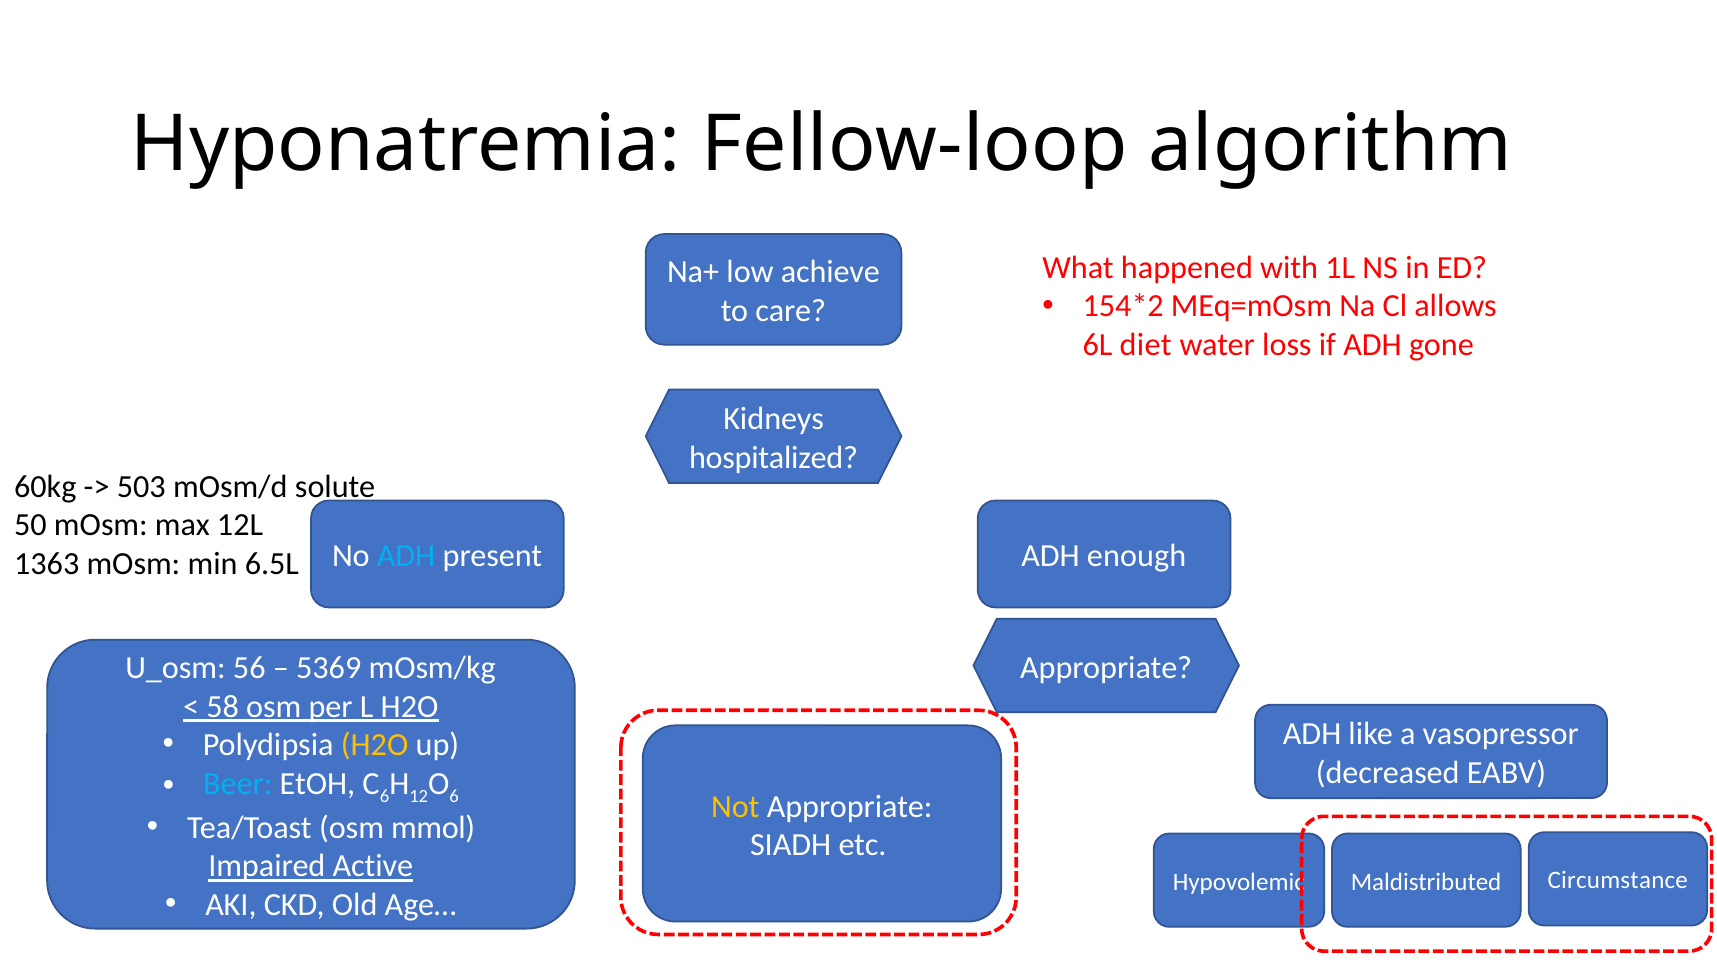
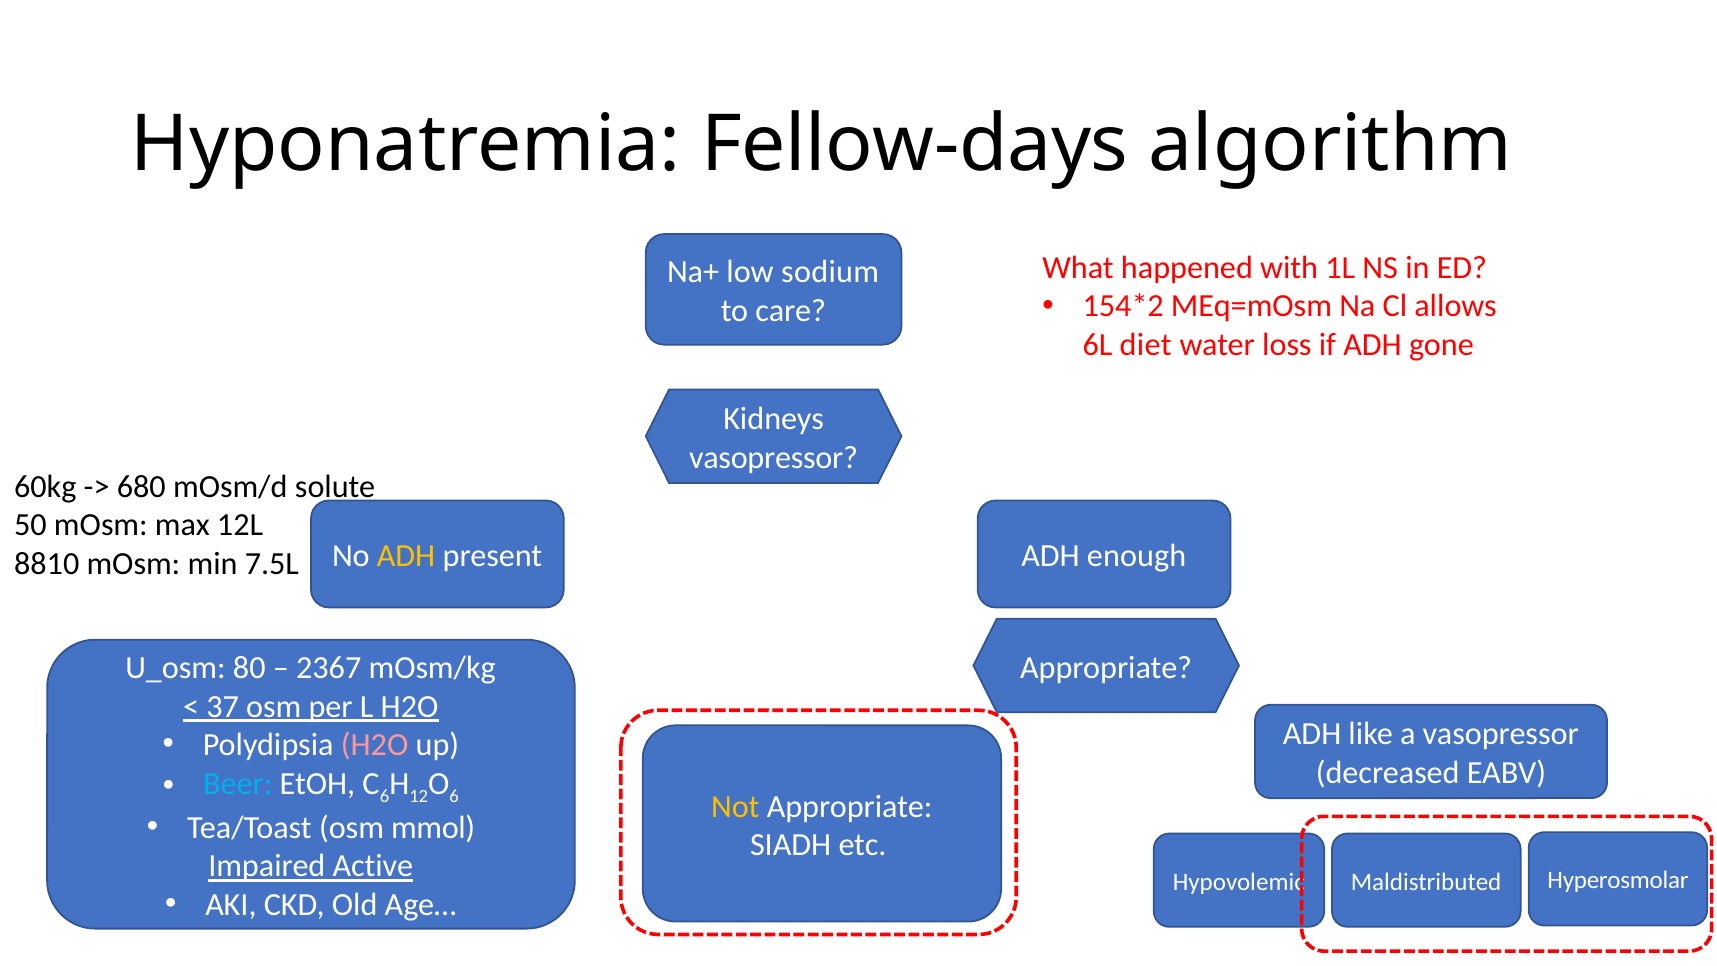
Fellow-loop: Fellow-loop -> Fellow-days (915, 144)
achieve: achieve -> sodium (830, 272)
hospitalized: hospitalized -> vasopressor (774, 458)
503: 503 -> 680 (141, 487)
ADH colour: light blue -> yellow (406, 556)
1363: 1363 -> 8810 (47, 564)
6.5L: 6.5L -> 7.5L (272, 564)
56: 56 -> 80 (249, 668)
5369: 5369 -> 2367 (329, 668)
58: 58 -> 37 (223, 706)
H2O colour: yellow -> pink (375, 745)
Circumstance: Circumstance -> Hyperosmolar (1618, 880)
